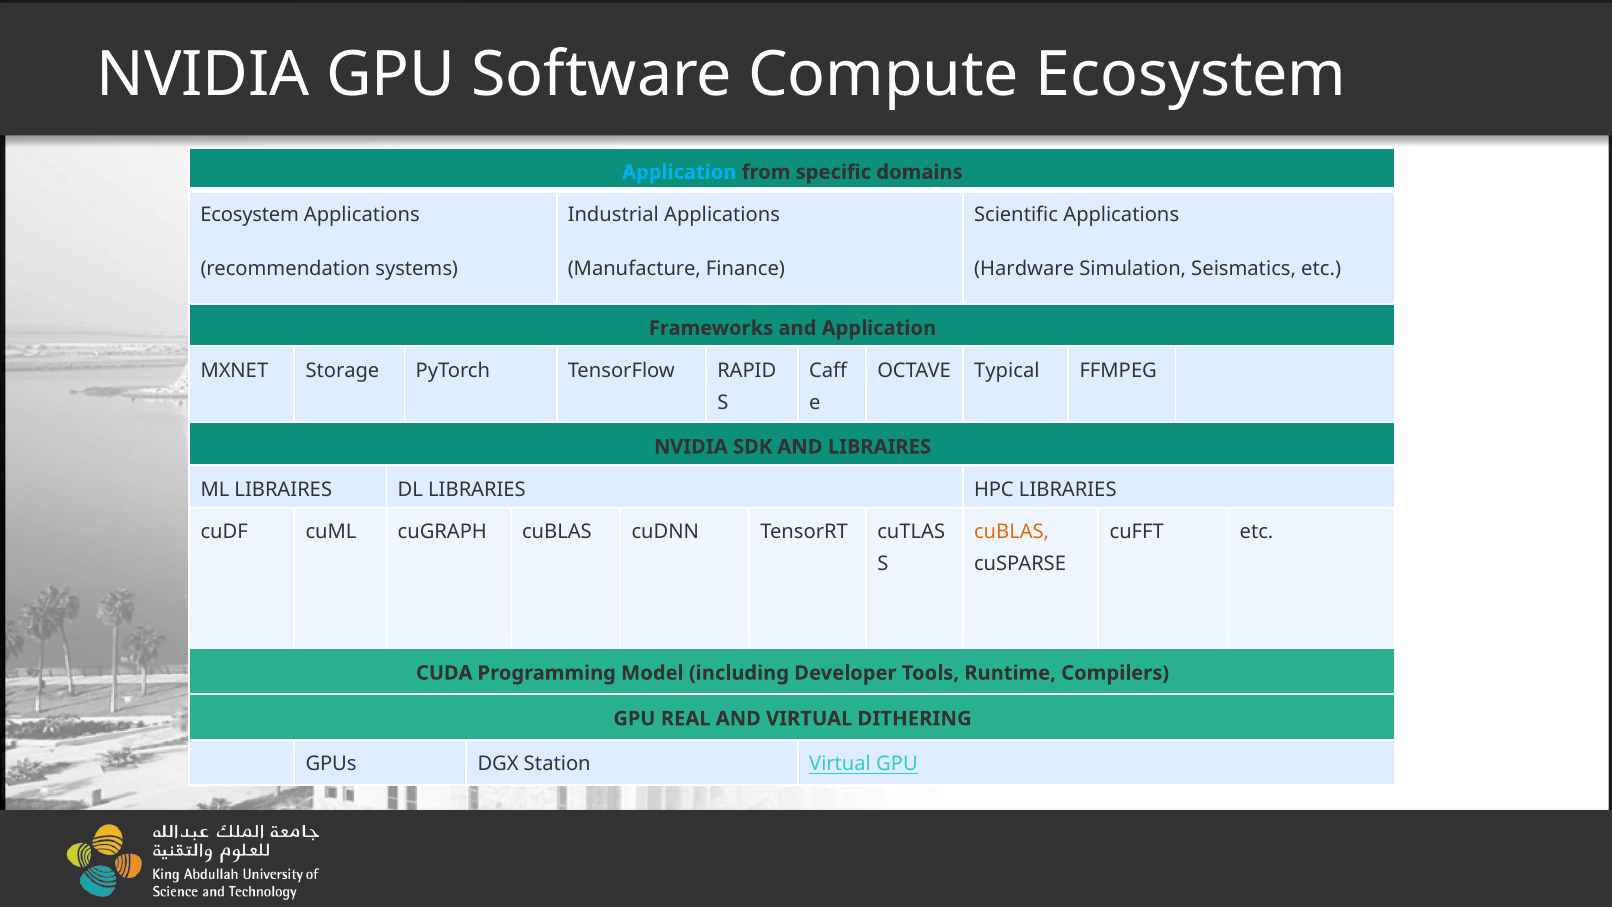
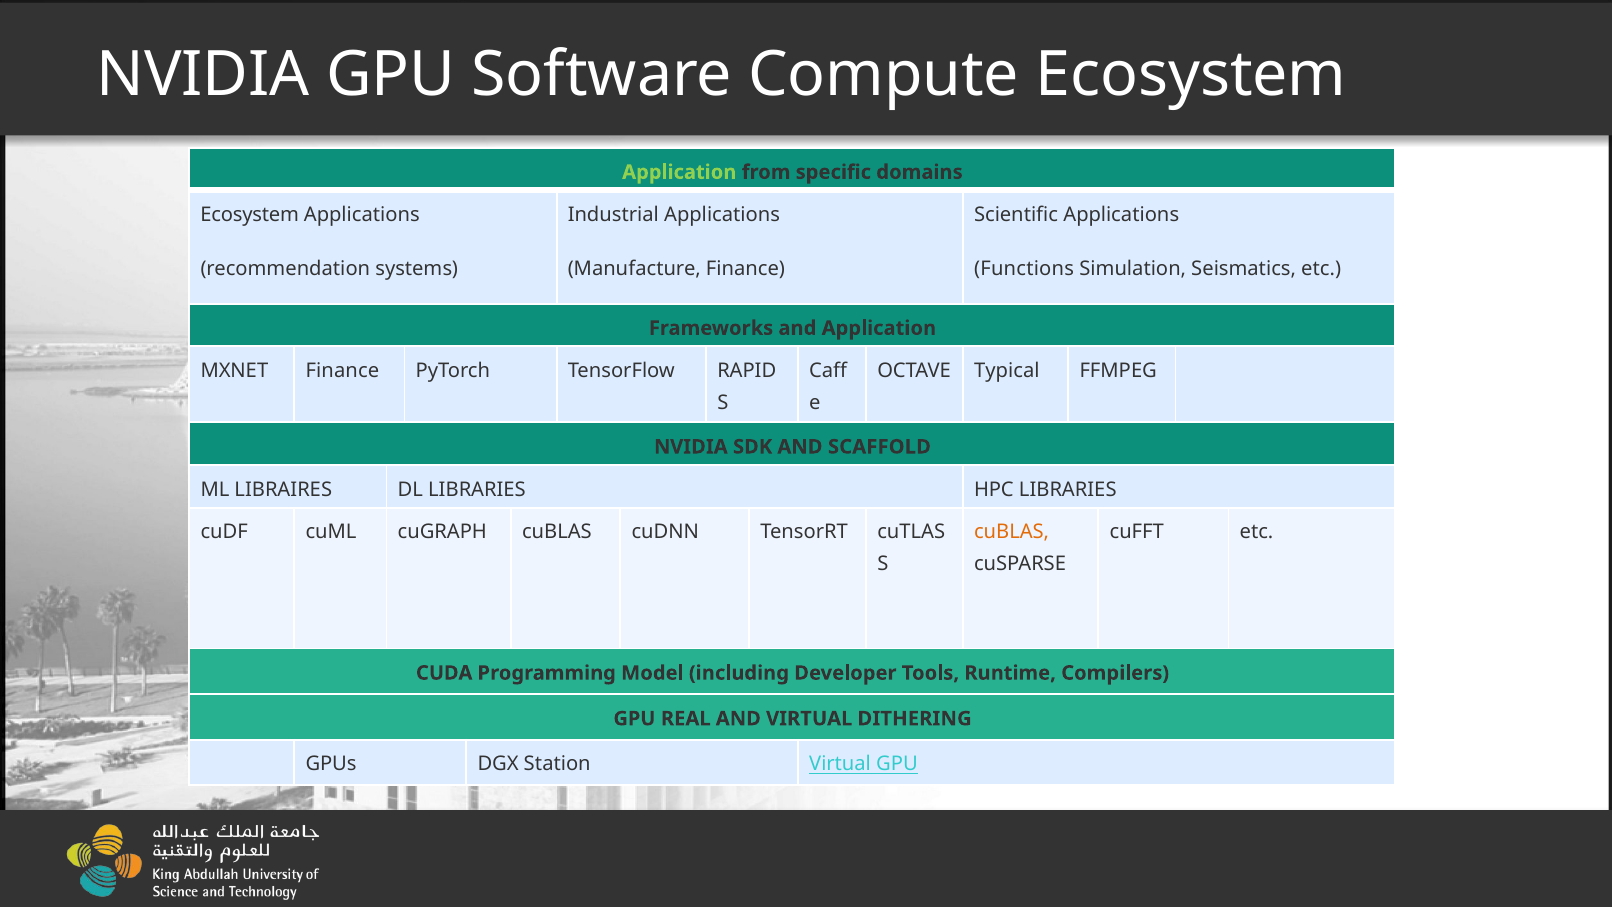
Application colour: light blue -> light green (679, 172)
Hardware: Hardware -> Functions (1024, 269)
MXNET Storage: Storage -> Finance (342, 371)
AND LIBRAIRES: LIBRAIRES -> SCAFFOLD (879, 447)
